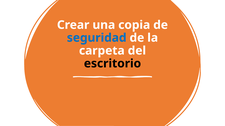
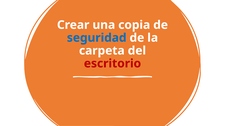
escritorio colour: black -> red (112, 64)
